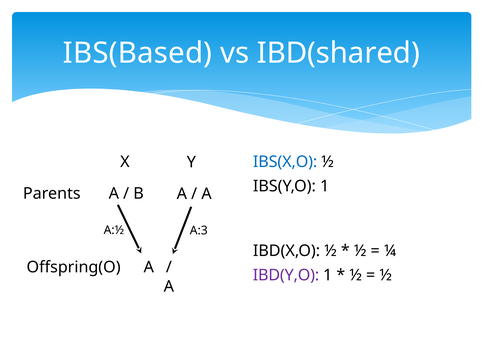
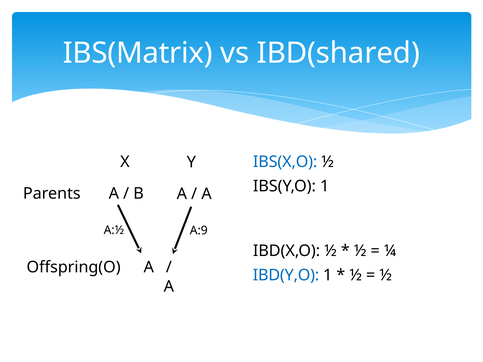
IBS(Based: IBS(Based -> IBS(Matrix (138, 53)
A:3: A:3 -> A:9 (199, 231)
IBD(Y,O colour: purple -> blue (286, 275)
